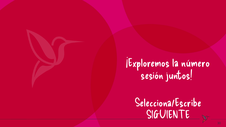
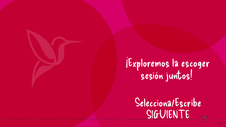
número: número -> escoger (196, 63)
